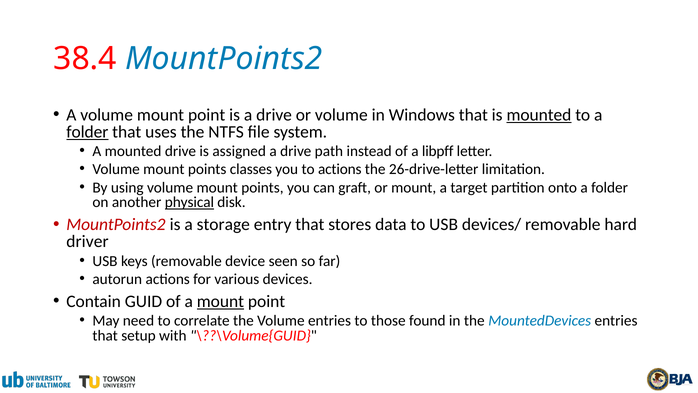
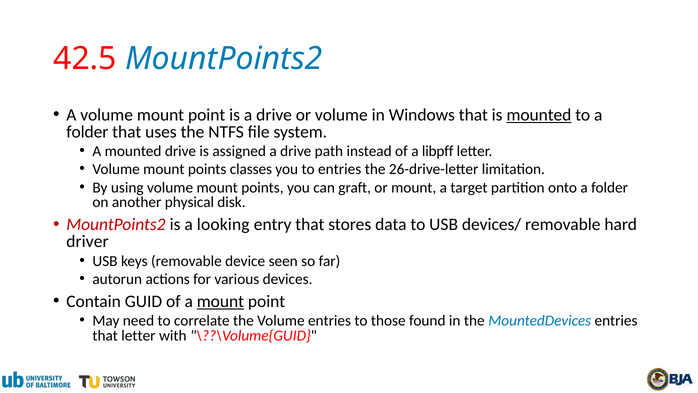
38.4: 38.4 -> 42.5 (85, 59)
folder underline: present -> none (87, 132)
to actions: actions -> entries (340, 169)
physical underline: present -> none (189, 202)
storage: storage -> looking (223, 225)
that setup: setup -> letter (138, 335)
